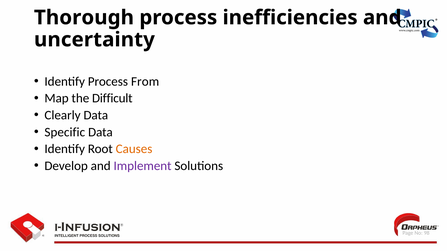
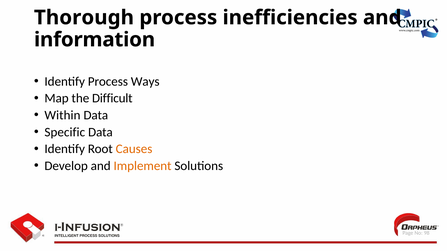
uncertainty: uncertainty -> information (95, 40)
From: From -> Ways (145, 82)
Clearly: Clearly -> Within (62, 115)
Implement colour: purple -> orange (143, 166)
